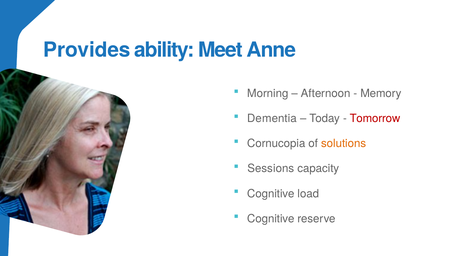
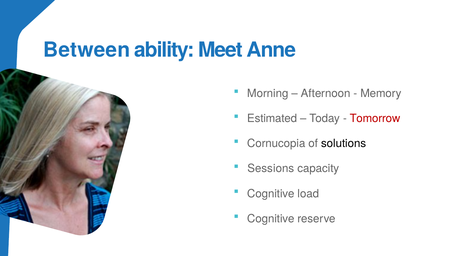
Provides: Provides -> Between (87, 50)
Dementia: Dementia -> Estimated (272, 118)
solutions colour: orange -> black (344, 144)
